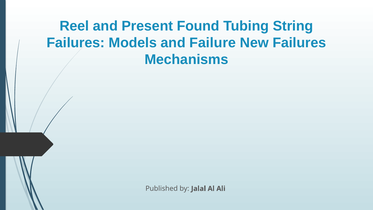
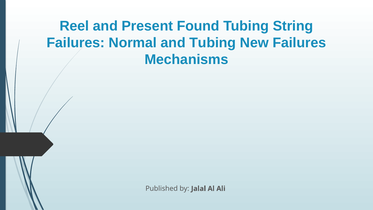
Models: Models -> Normal (133, 43)
and Failure: Failure -> Tubing (213, 43)
